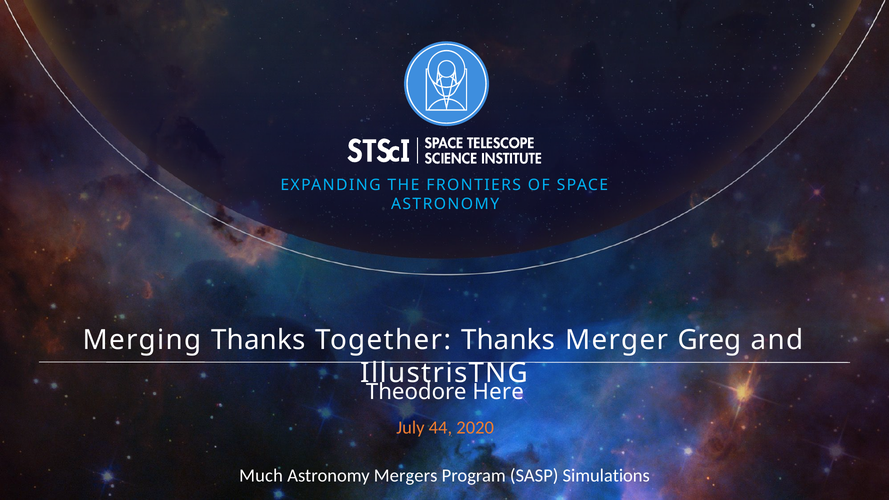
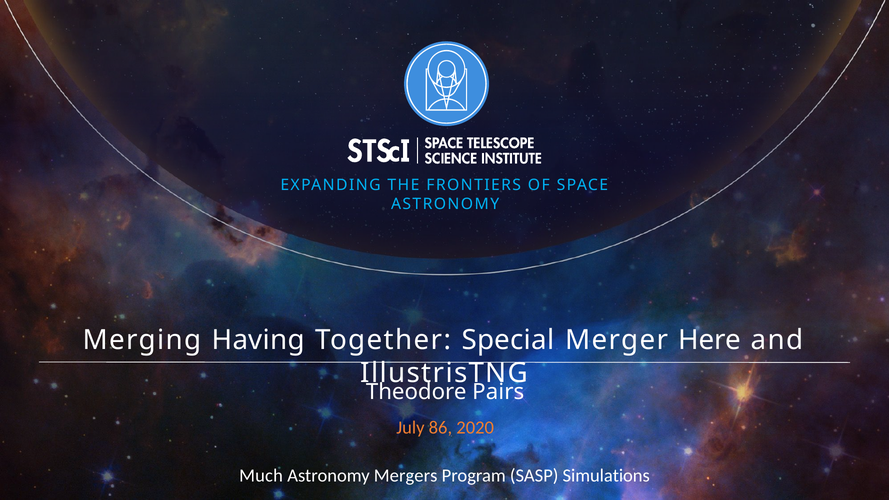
Merging Thanks: Thanks -> Having (258, 340)
Together Thanks: Thanks -> Special (508, 340)
Greg: Greg -> Here (710, 340)
Here: Here -> Pairs (498, 392)
44: 44 -> 86 (440, 427)
